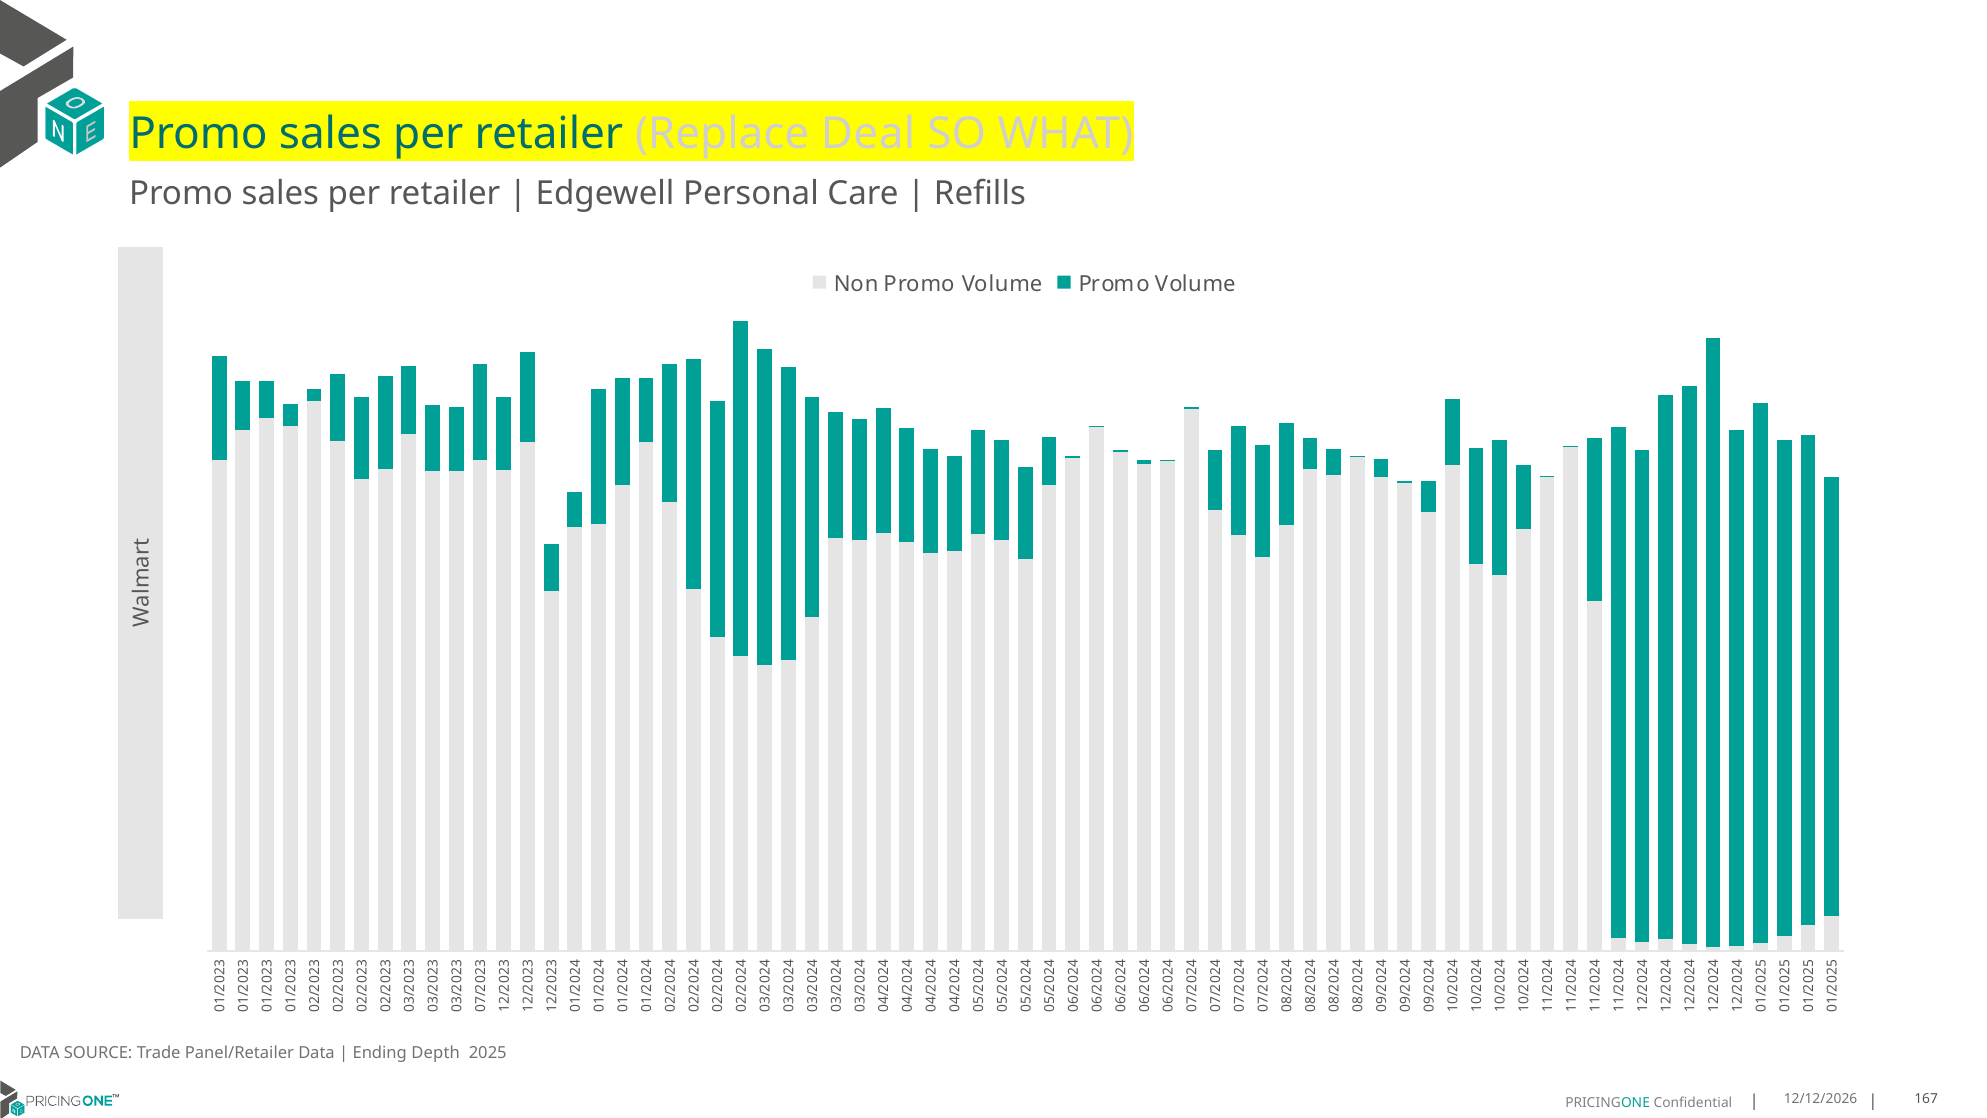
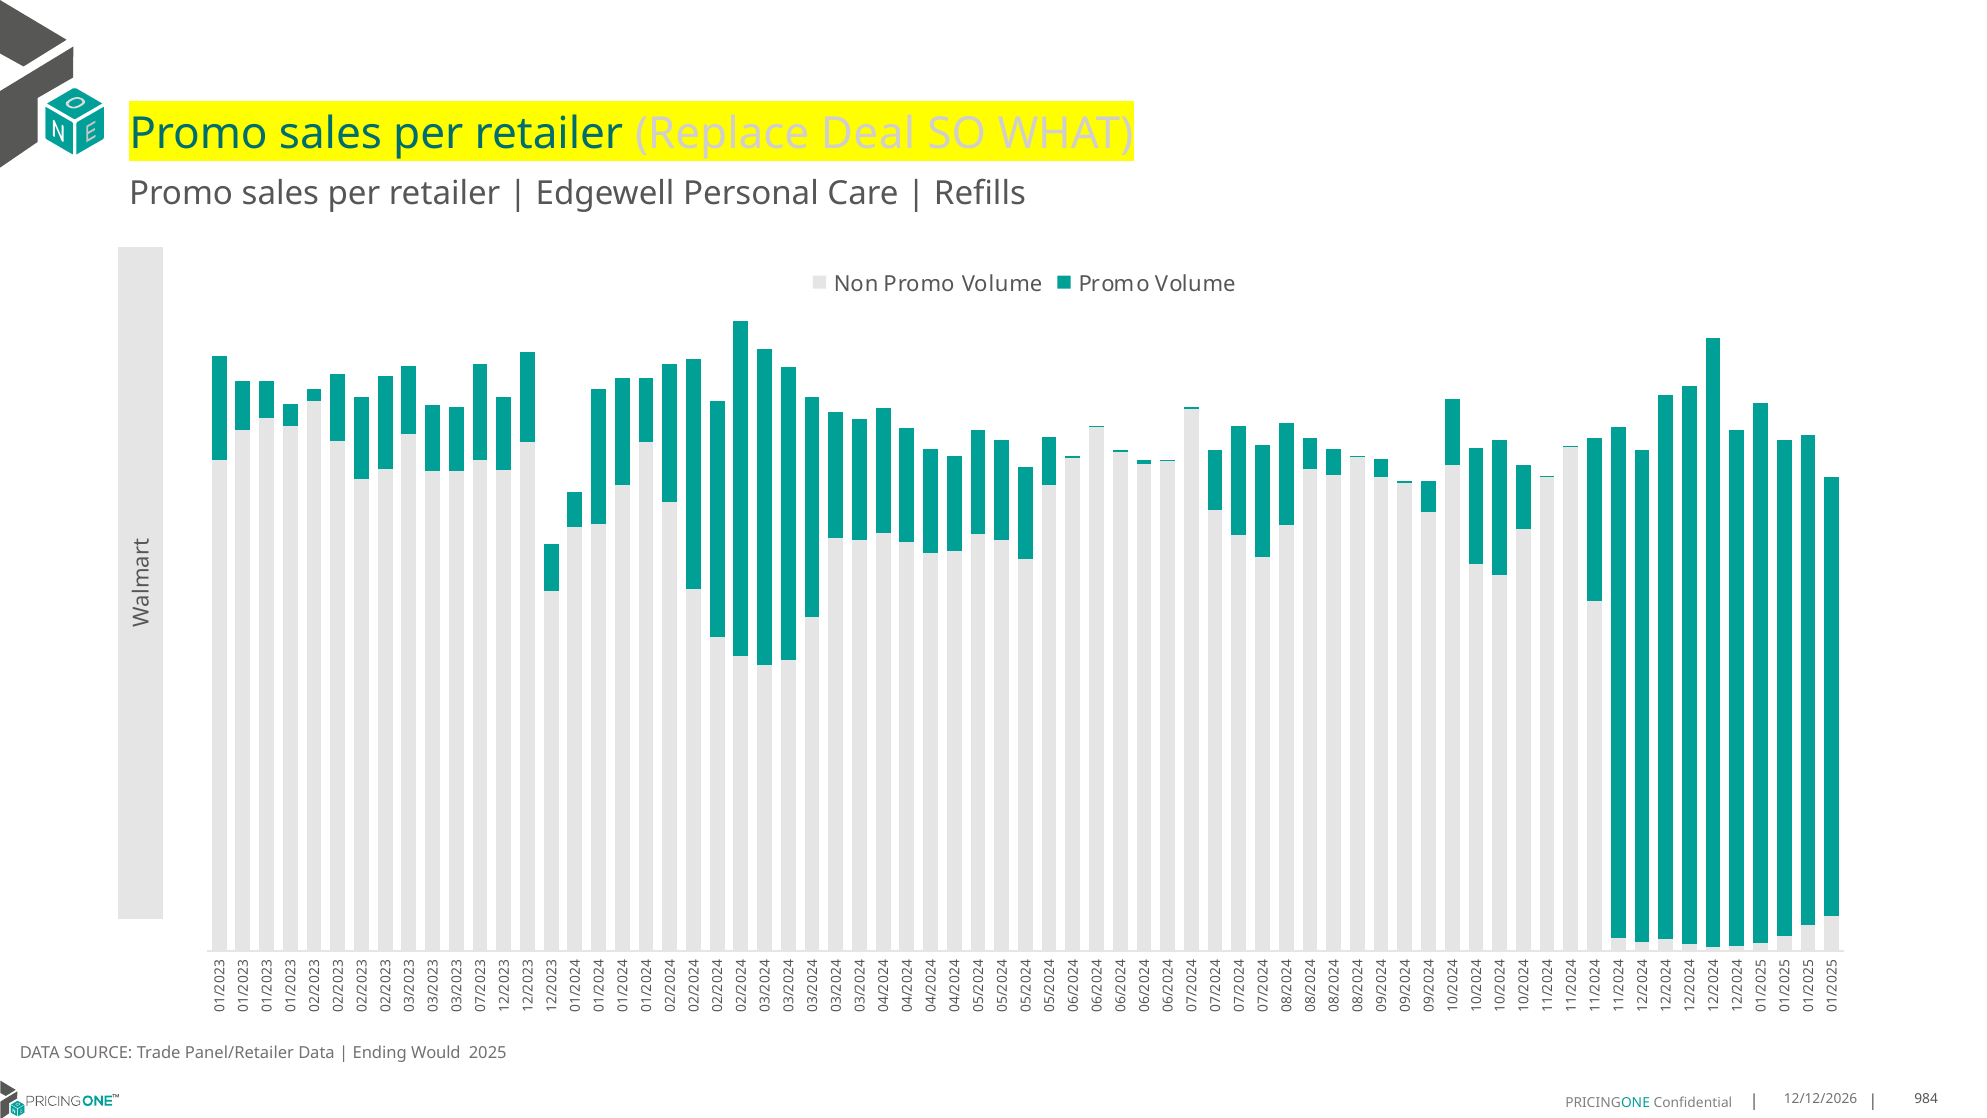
Depth: Depth -> Would (436, 1053)
167: 167 -> 984 (1926, 1099)
